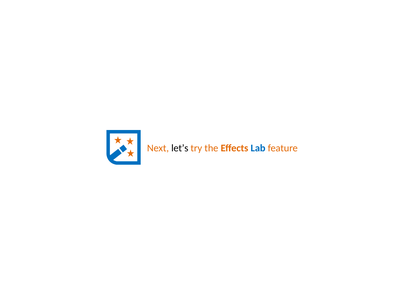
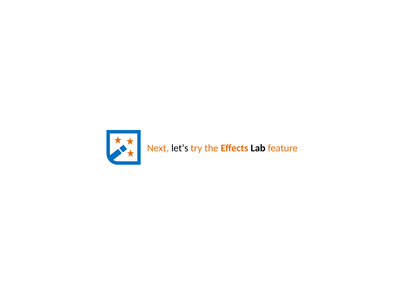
Lab colour: blue -> black (258, 148)
